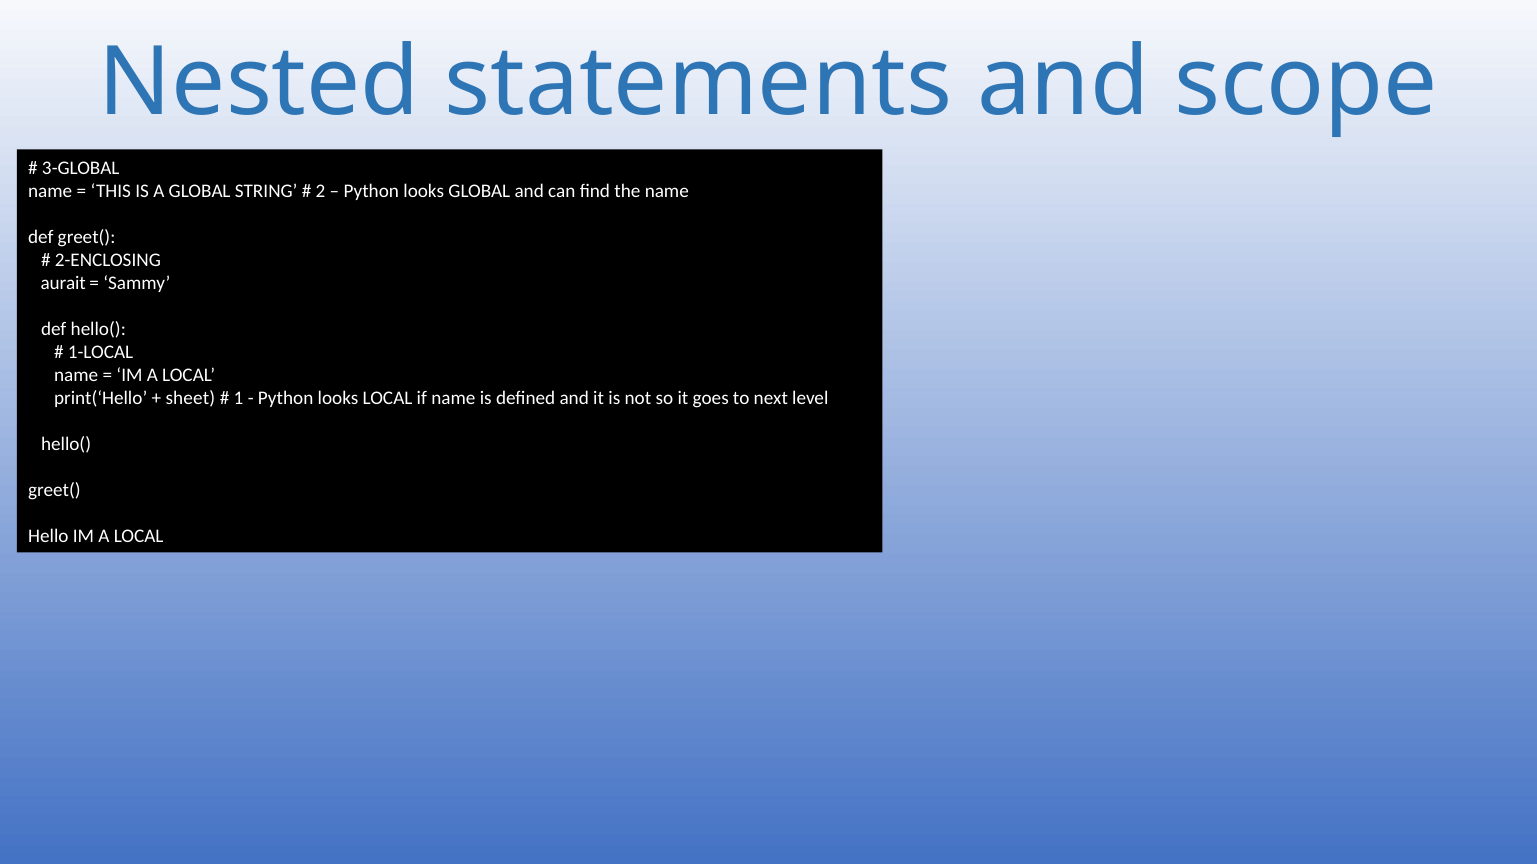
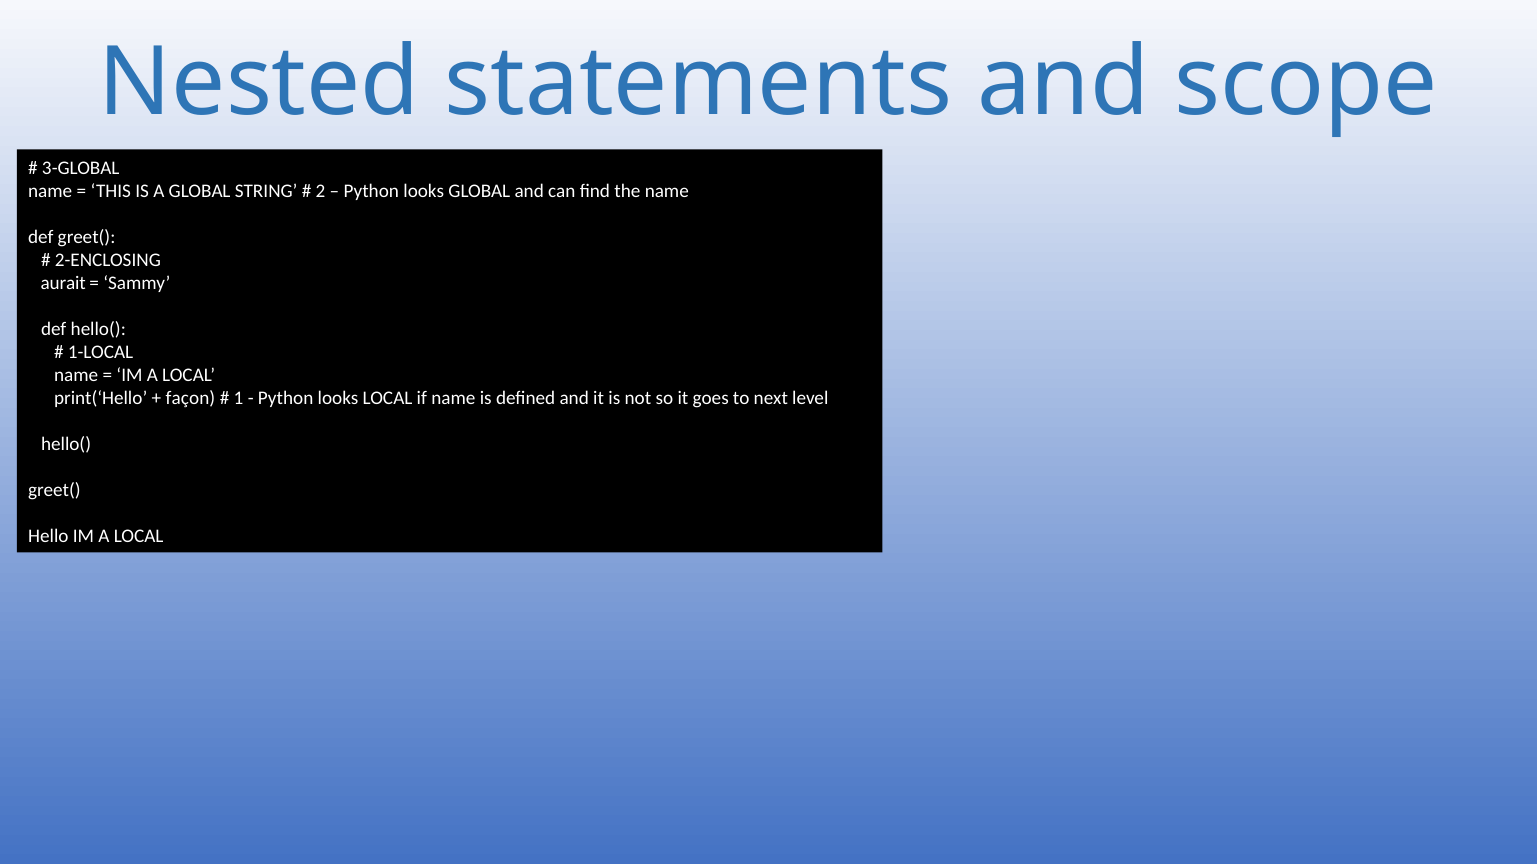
sheet: sheet -> façon (190, 399)
